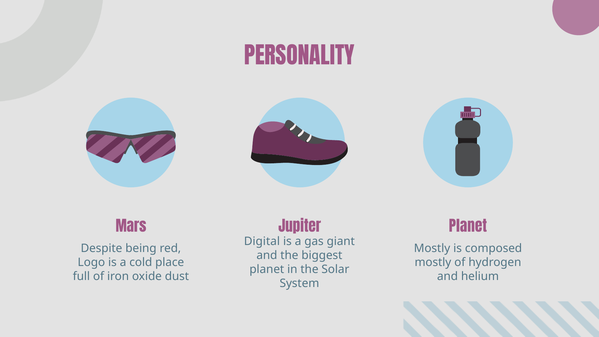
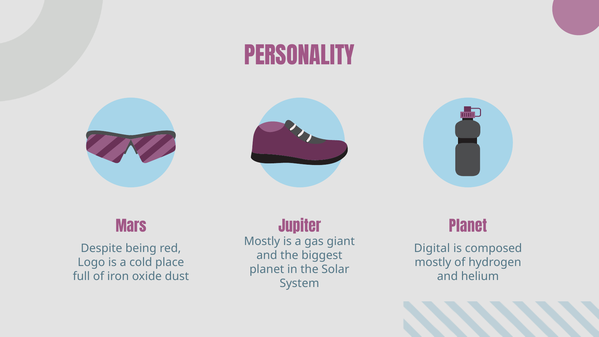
Digital: Digital -> Mostly (262, 241)
Mostly: Mostly -> Digital (432, 248)
